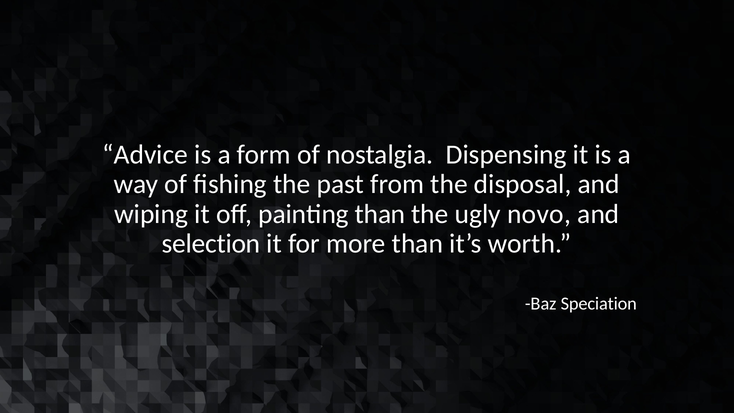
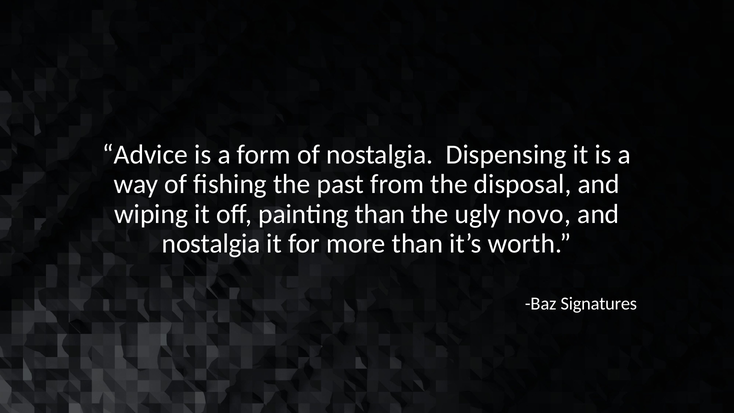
selection: selection -> nostalgia (211, 244)
Speciation: Speciation -> Signatures (599, 304)
